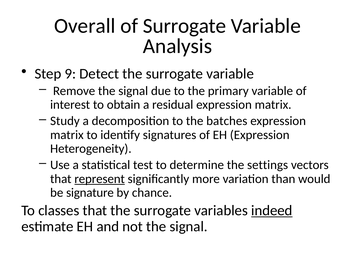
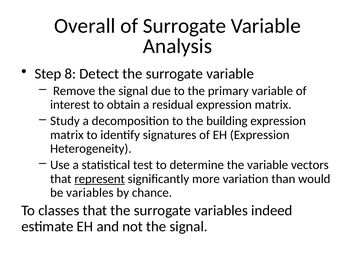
9: 9 -> 8 (70, 74)
batches: batches -> building (227, 121)
the settings: settings -> variable (268, 165)
be signature: signature -> variables (90, 193)
indeed underline: present -> none (272, 211)
